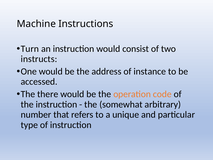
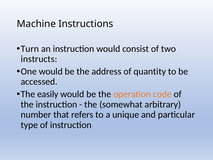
instance: instance -> quantity (150, 71)
there: there -> easily (48, 94)
